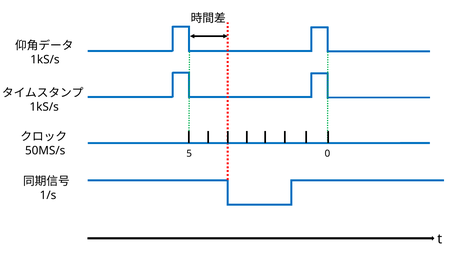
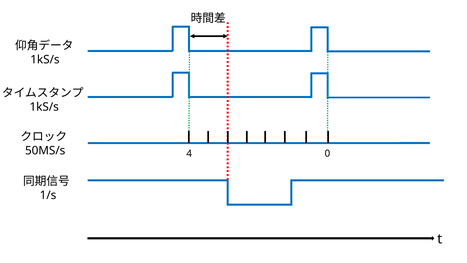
5: 5 -> 4 (189, 153)
